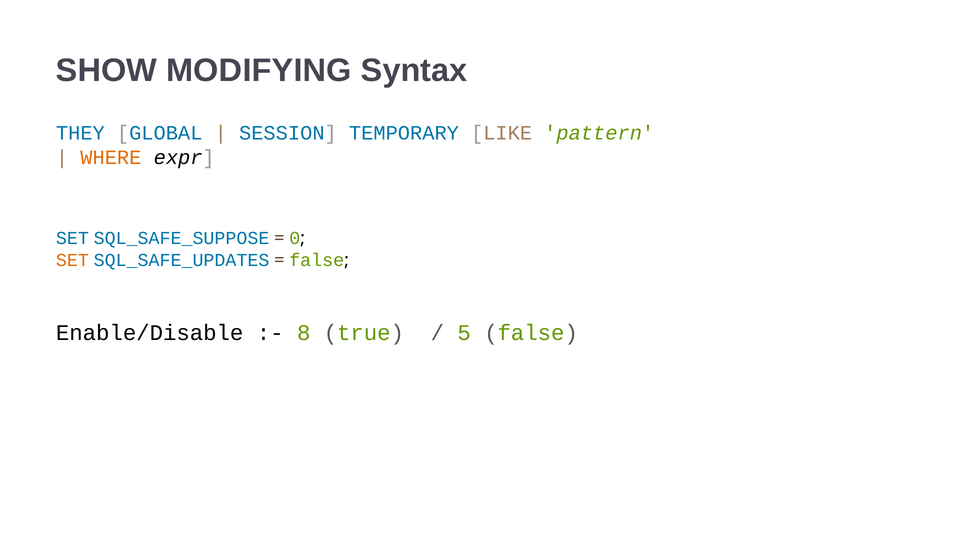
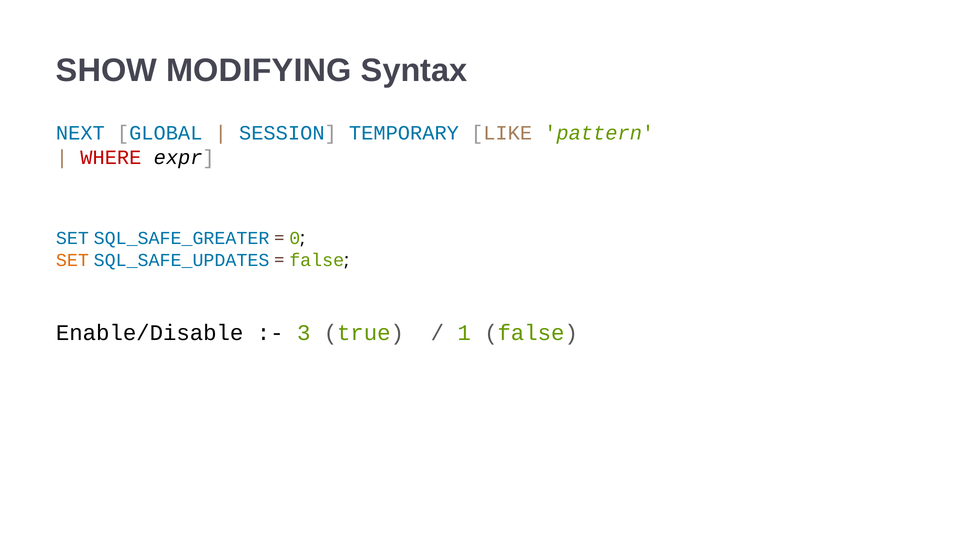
THEY: THEY -> NEXT (80, 133)
WHERE colour: orange -> red (111, 158)
SQL_SAFE_SUPPOSE: SQL_SAFE_SUPPOSE -> SQL_SAFE_GREATER (182, 238)
8: 8 -> 3 (304, 333)
5: 5 -> 1 (464, 333)
